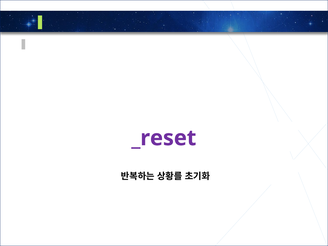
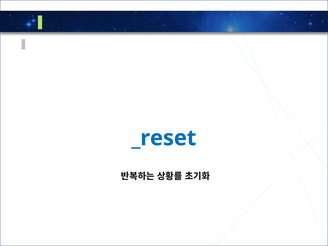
_reset colour: purple -> blue (164, 138)
